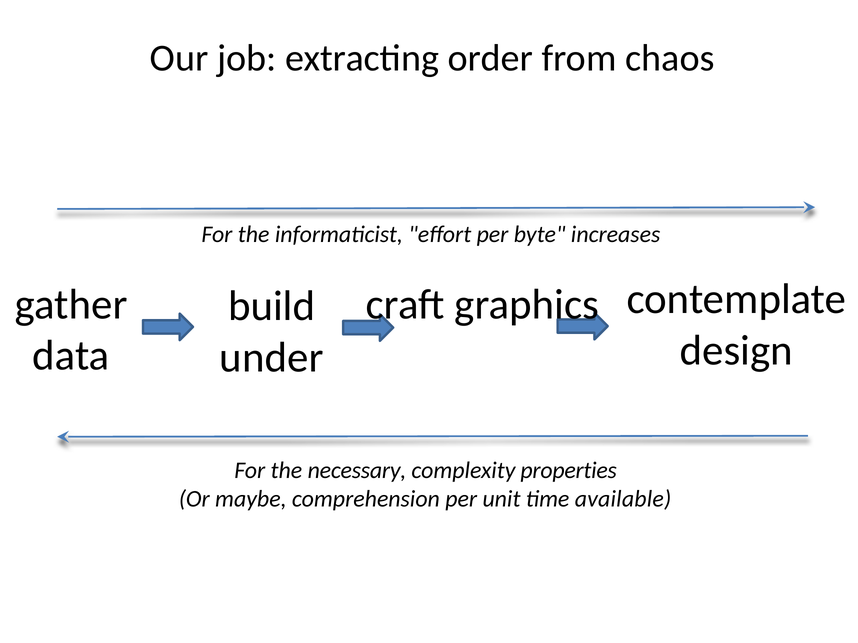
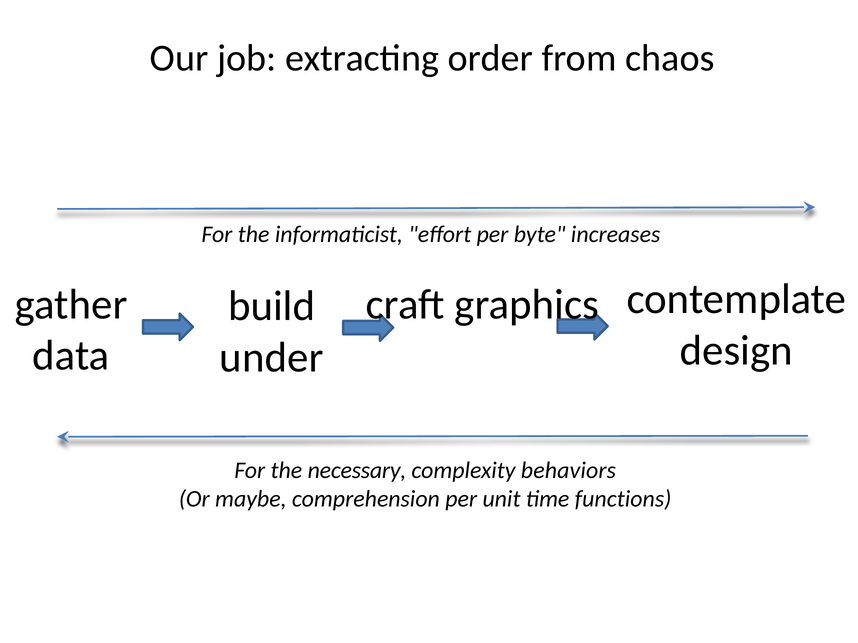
properties: properties -> behaviors (568, 471)
available: available -> functions (623, 499)
